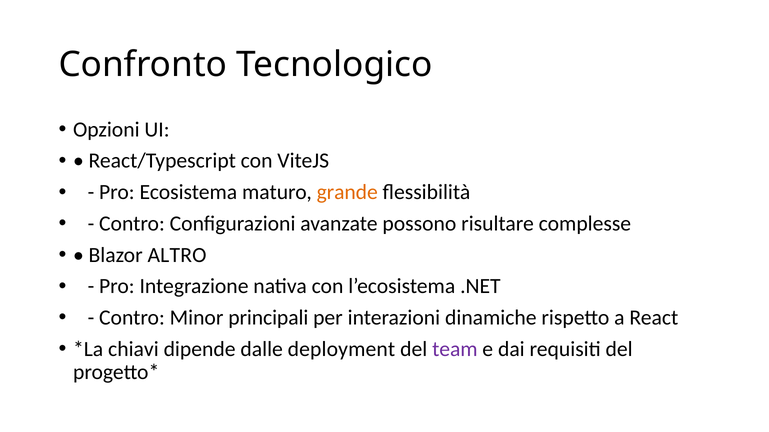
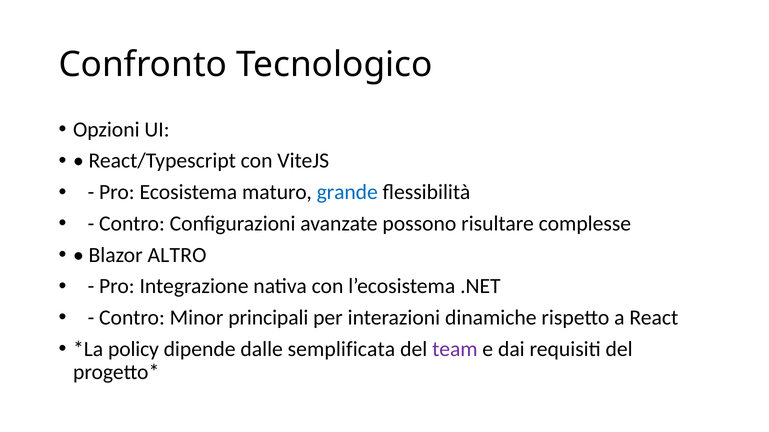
grande colour: orange -> blue (347, 192)
chiavi: chiavi -> policy (134, 349)
deployment: deployment -> semplificata (341, 349)
